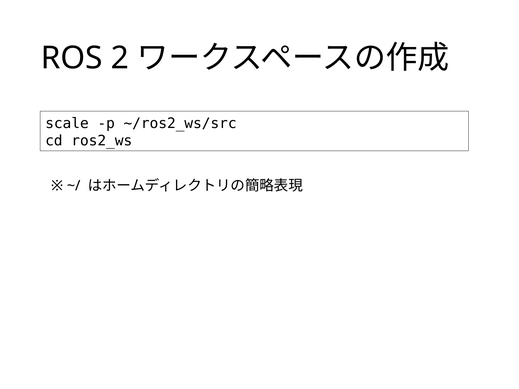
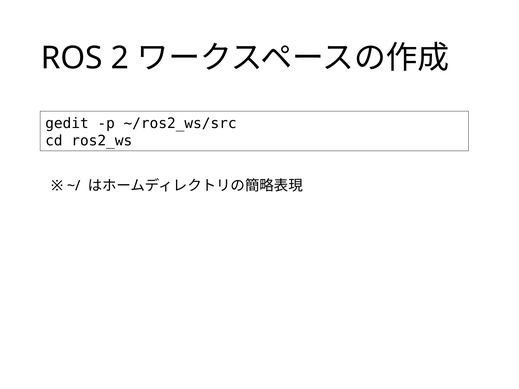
scale: scale -> gedit (67, 124)
